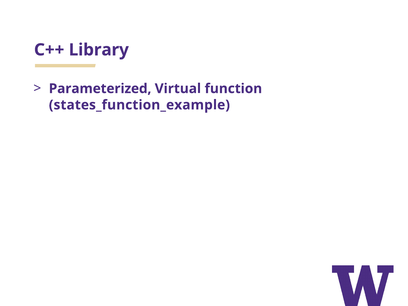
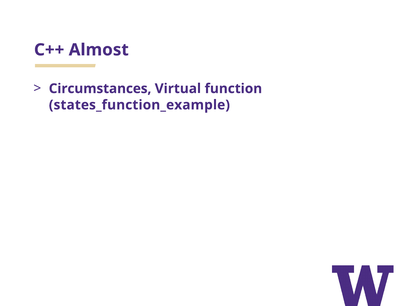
Library: Library -> Almost (99, 50)
Parameterized: Parameterized -> Circumstances (100, 89)
